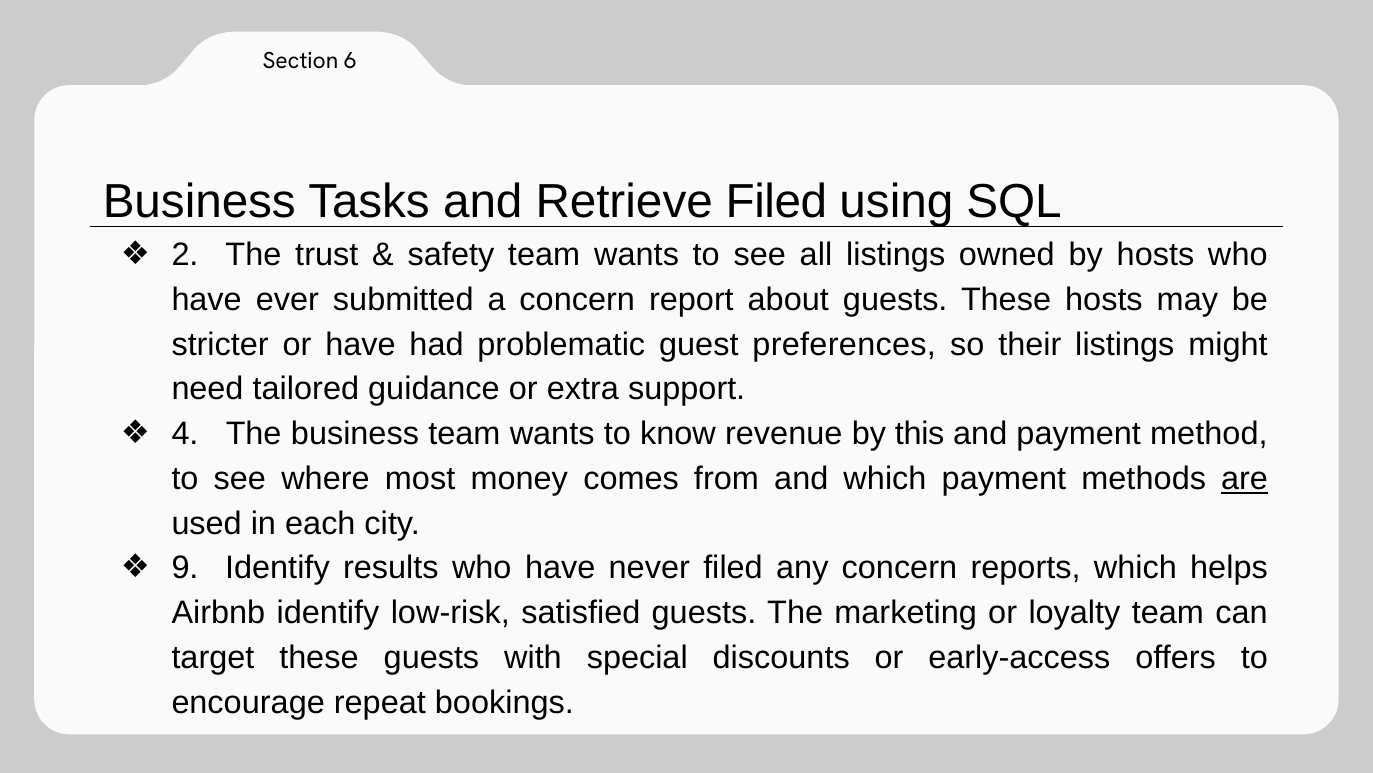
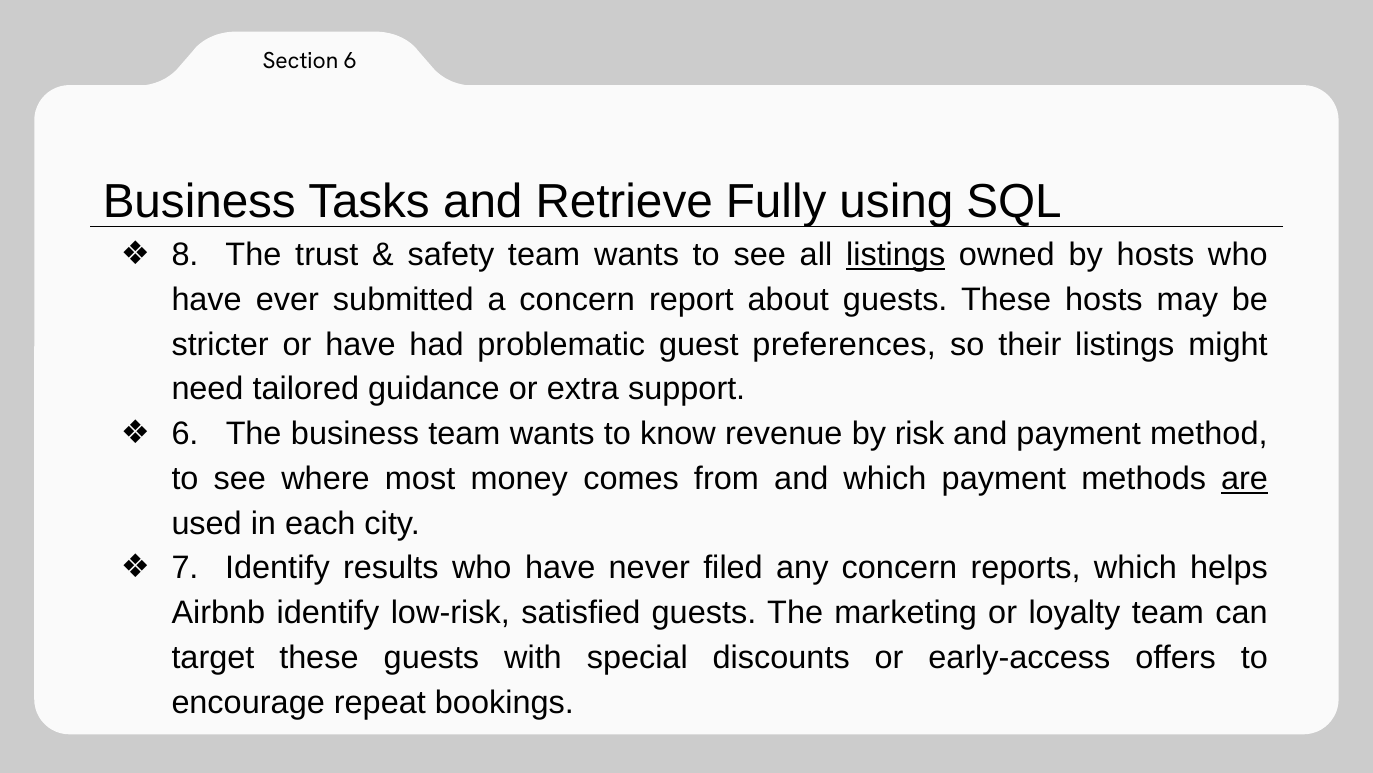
Retrieve Filed: Filed -> Fully (776, 202)
2: 2 -> 8 (185, 255)
listings underline: none -> present (896, 255)
4: 4 -> 6 (185, 434)
this: this -> risk (920, 434)
9: 9 -> 7 (185, 568)
